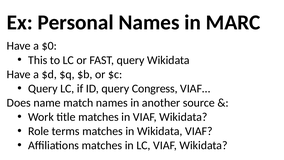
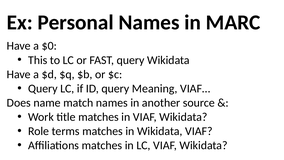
Congress: Congress -> Meaning (155, 88)
